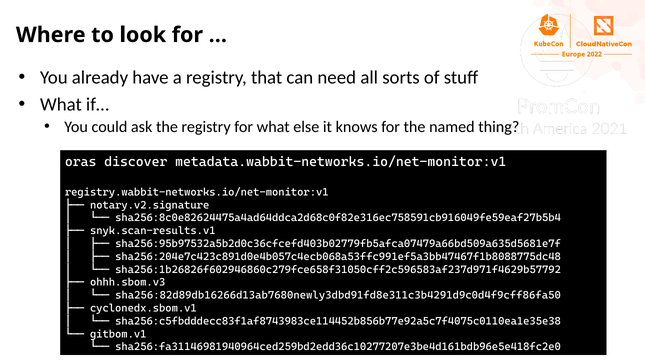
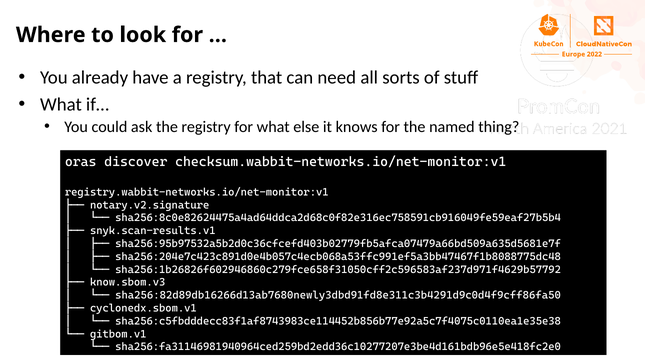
metadata.wabbit-networks.io/net-monitor:v1: metadata.wabbit-networks.io/net-monitor:v1 -> checksum.wabbit-networks.io/net-monitor:v1 (341, 162)
ohhh.sbom.v3: ohhh.sbom.v3 -> know.sbom.v3 (128, 282)
